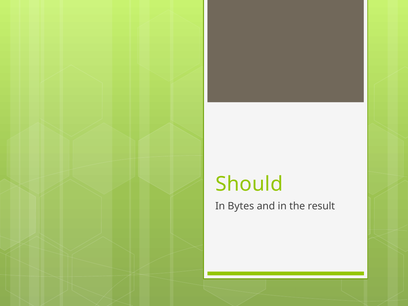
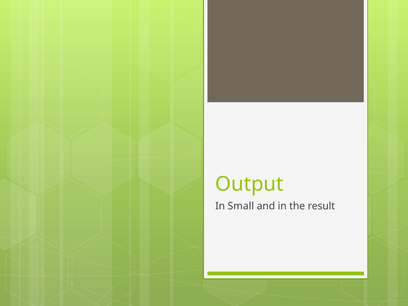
Should: Should -> Output (249, 184)
Bytes: Bytes -> Small (241, 206)
